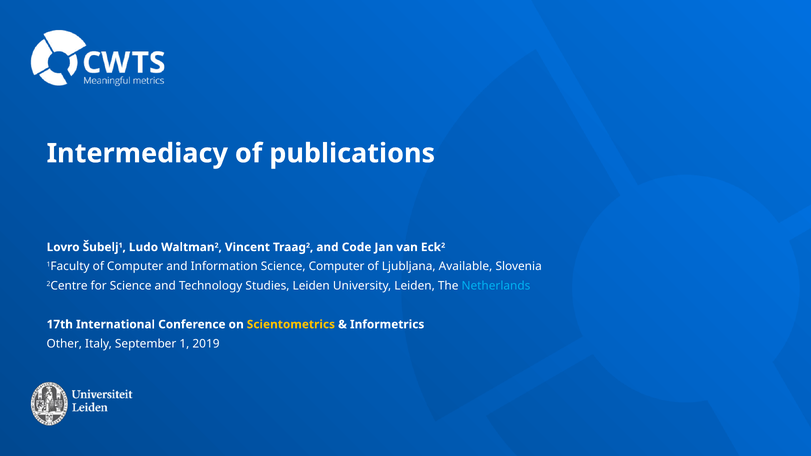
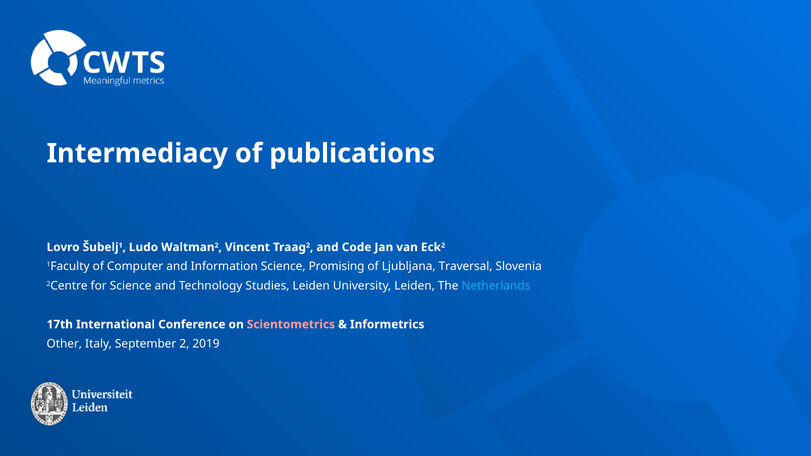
Science Computer: Computer -> Promising (337, 267)
Available: Available -> Traversal (466, 267)
Scientometrics colour: yellow -> pink (291, 325)
1: 1 -> 2 (184, 344)
